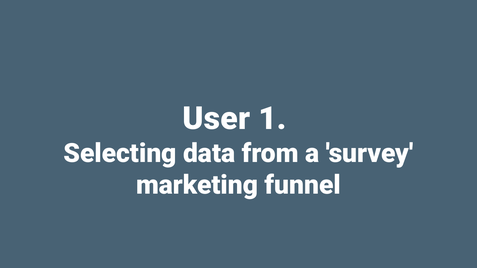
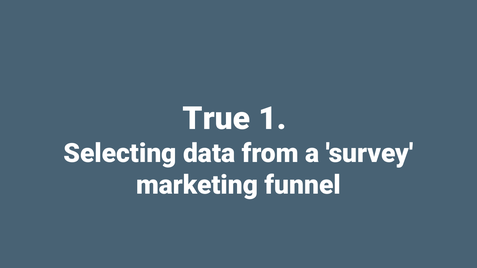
User: User -> True (216, 119)
